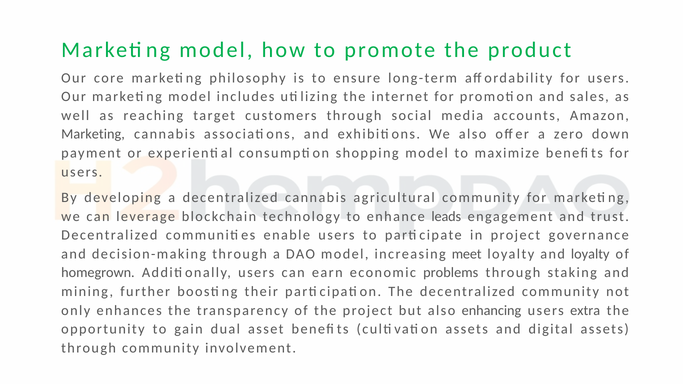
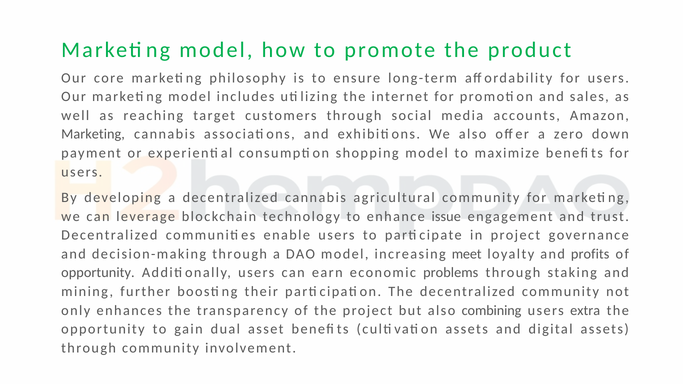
leads: leads -> issue (446, 217)
and loyalty: loyalty -> profits (590, 254)
homegrown: homegrown -> opportunity (98, 273)
enhancing: enhancing -> combining (492, 310)
